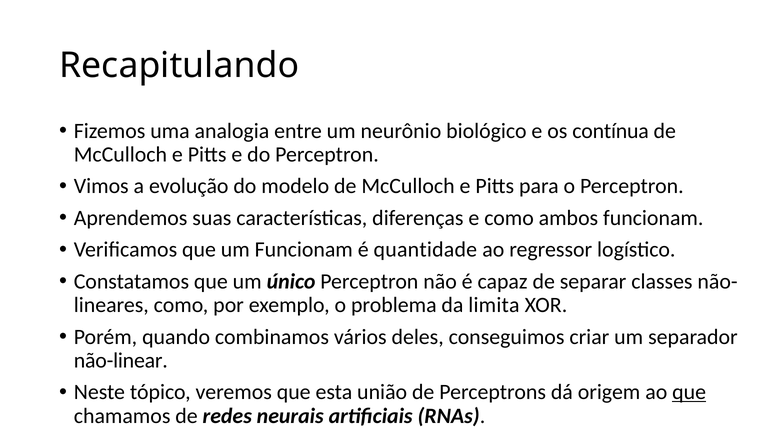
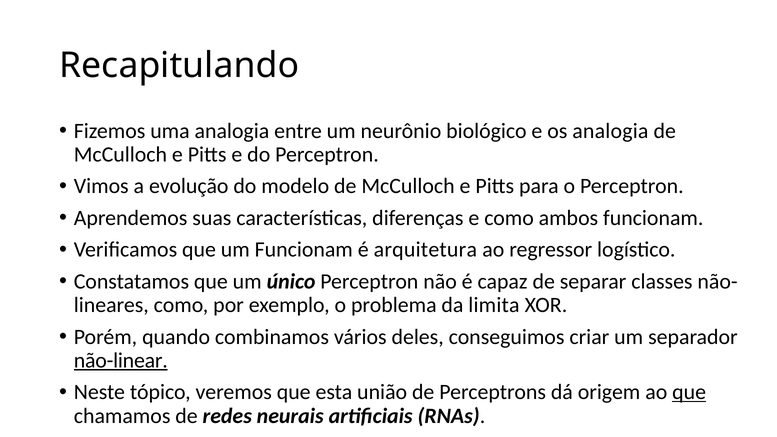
os contínua: contínua -> analogia (610, 131)
quantidade: quantidade -> arquitetura (425, 250)
não-linear underline: none -> present (121, 360)
